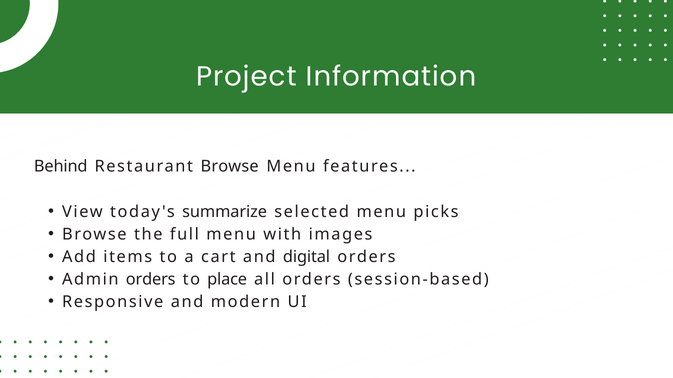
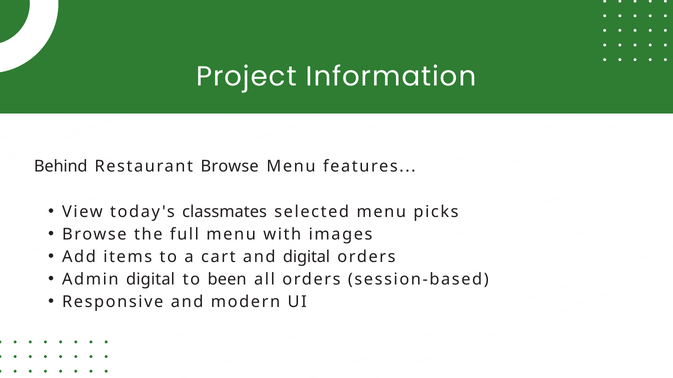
summarize: summarize -> classmates (225, 212)
Admin orders: orders -> digital (151, 280)
place: place -> been (227, 280)
